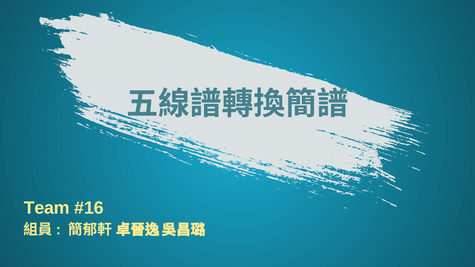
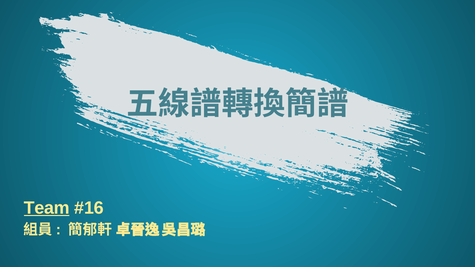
Team underline: none -> present (47, 208)
